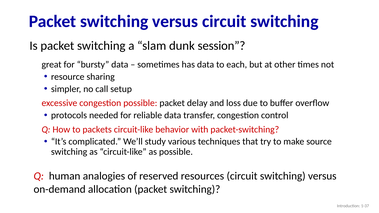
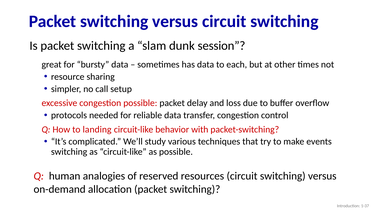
packets: packets -> landing (97, 130)
source: source -> events (319, 142)
